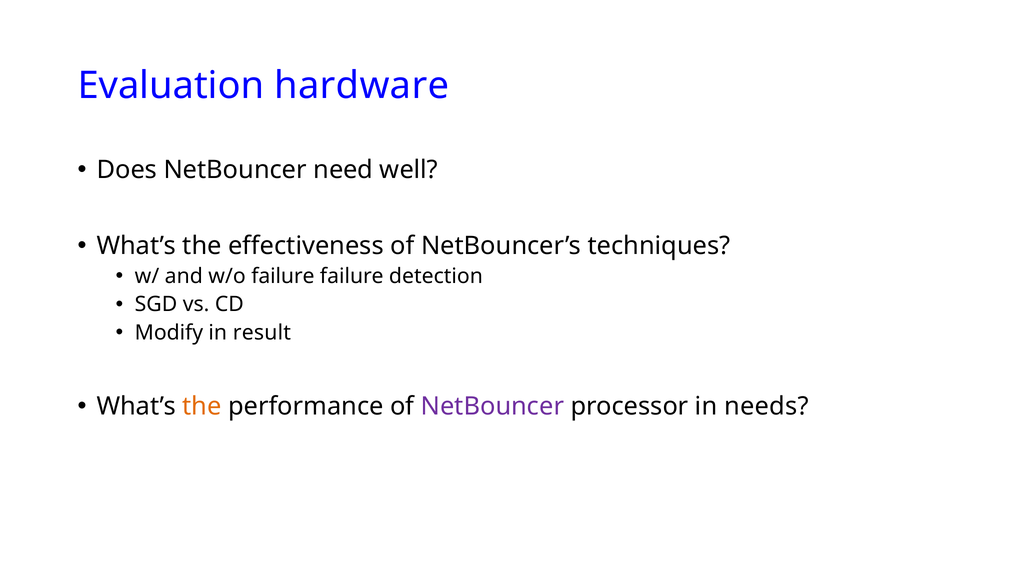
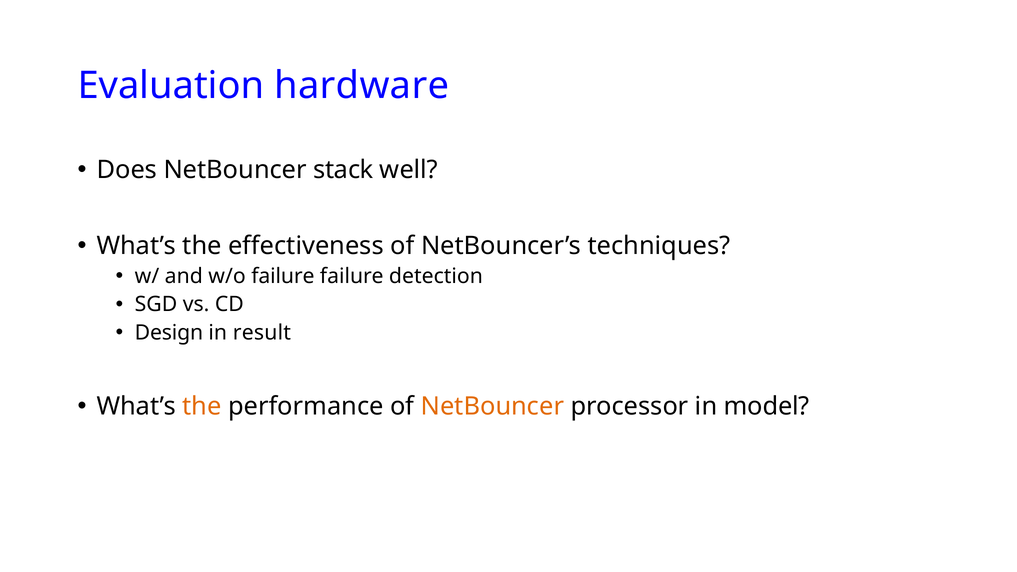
need: need -> stack (343, 170)
Modify: Modify -> Design (169, 333)
NetBouncer colour: purple -> orange (492, 406)
needs: needs -> model (767, 406)
